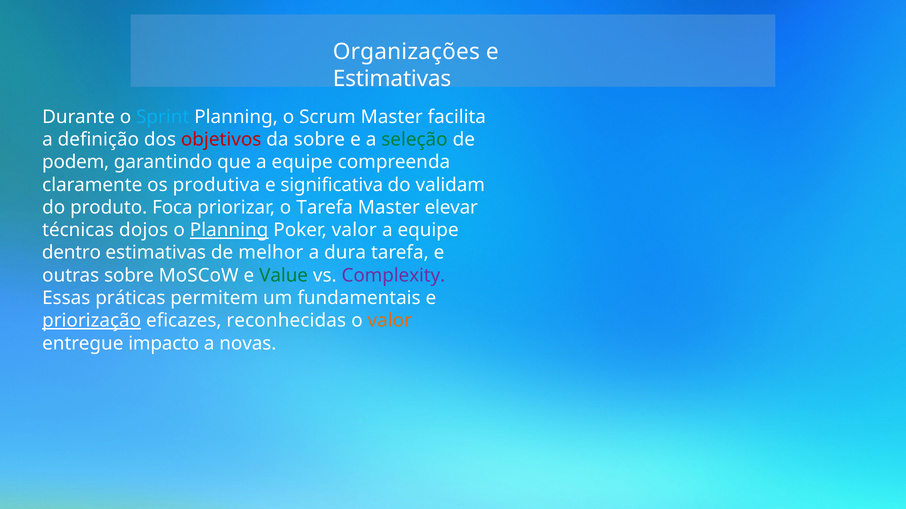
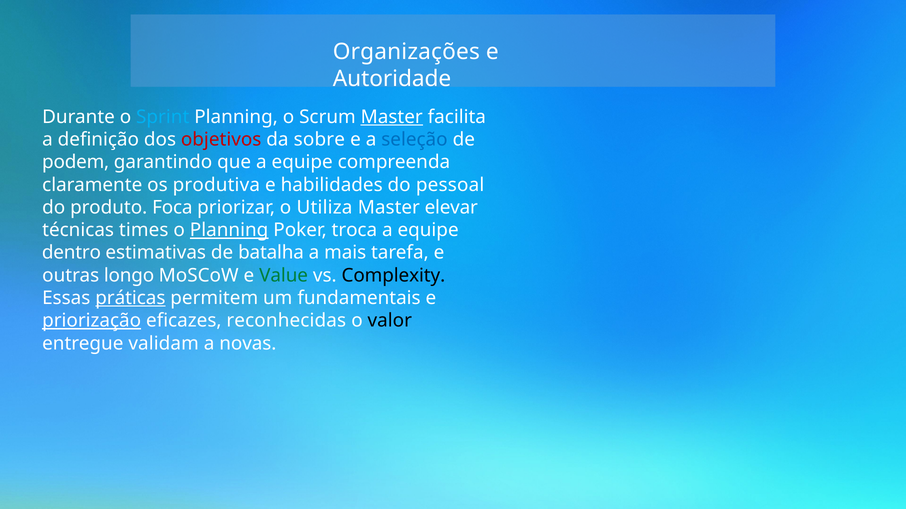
Estimativas: Estimativas -> Autoridade (392, 79)
Master underline: none -> present (392, 117)
seleção colour: green -> blue (414, 140)
significativa: significativa -> habilidades (332, 185)
validam: validam -> pessoal (450, 185)
o Tarefa: Tarefa -> Utiliza (324, 208)
dojos: dojos -> times (144, 230)
Poker valor: valor -> troca (354, 230)
melhor: melhor -> batalha (271, 253)
dura: dura -> mais (345, 253)
outras sobre: sobre -> longo (129, 276)
Complexity colour: purple -> black (393, 276)
práticas underline: none -> present (130, 298)
valor colour: orange -> black (390, 321)
impacto: impacto -> validam (164, 344)
